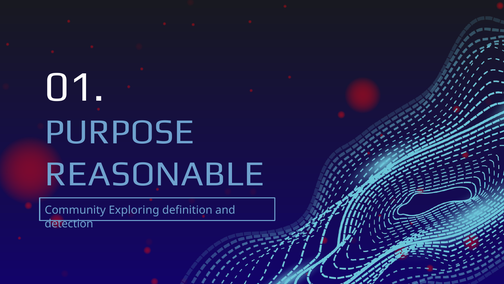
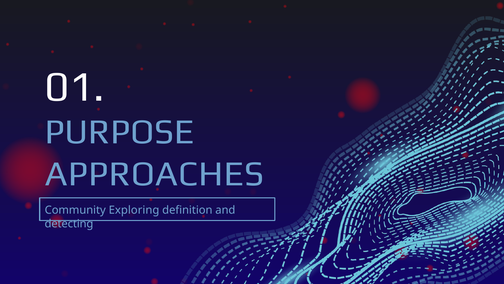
REASONABLE: REASONABLE -> APPROACHES (155, 174)
detection: detection -> detecting (69, 223)
